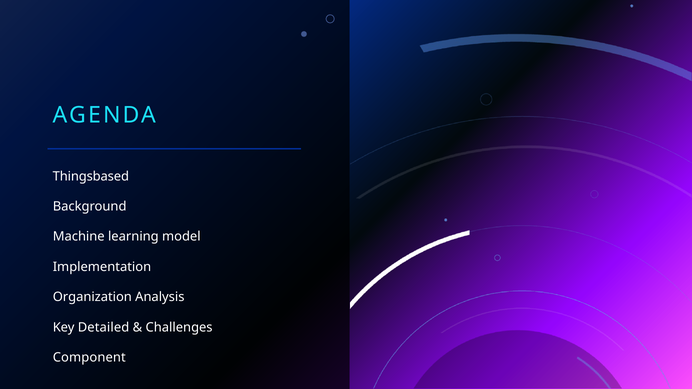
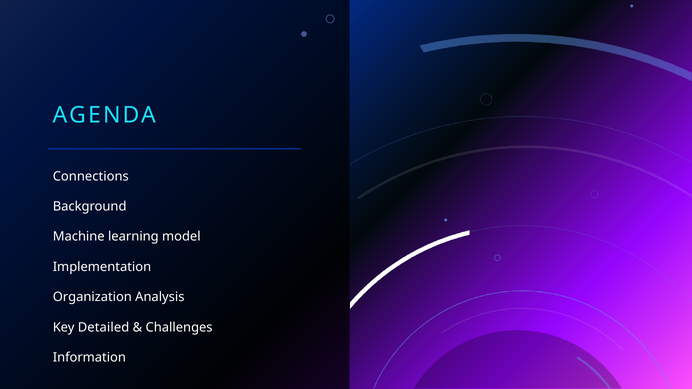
Thingsbased: Thingsbased -> Connections (91, 176)
Component: Component -> Information (89, 358)
